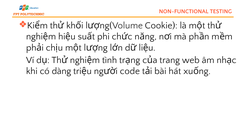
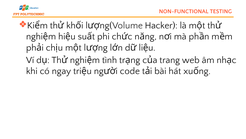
Cookie: Cookie -> Hacker (161, 25)
dàng: dàng -> ngay (61, 71)
